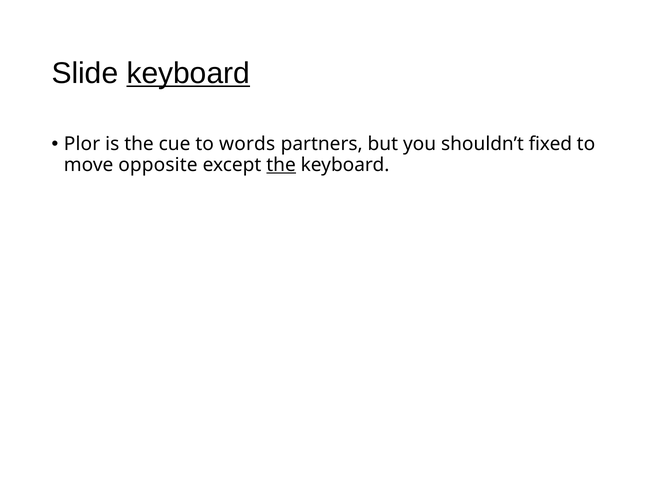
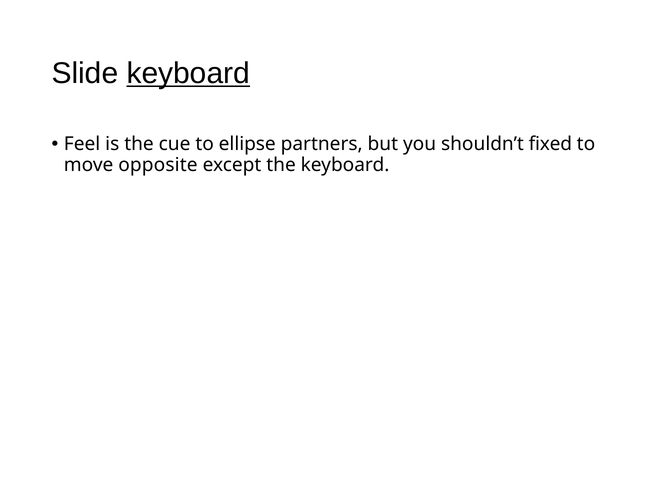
Plor: Plor -> Feel (82, 144)
words: words -> ellipse (247, 144)
the underline: present -> none (281, 165)
